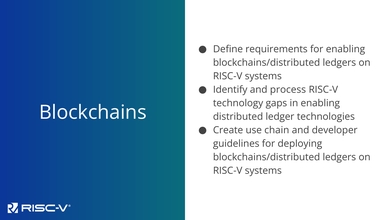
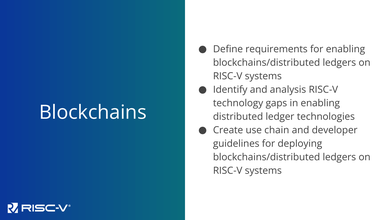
process: process -> analysis (288, 90)
